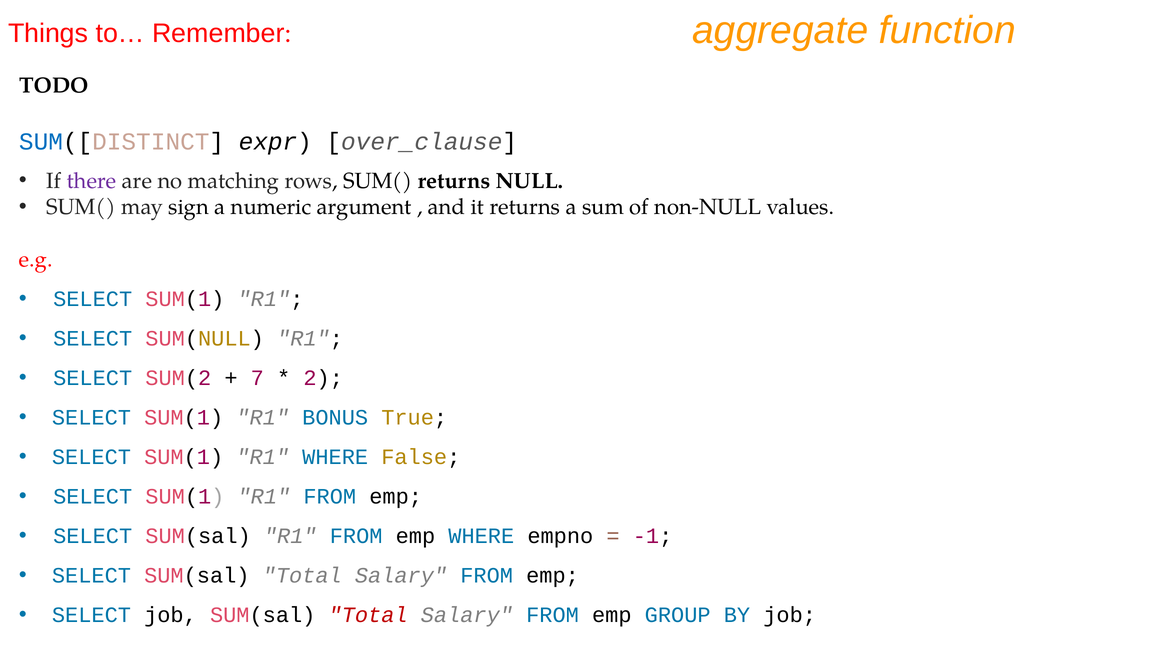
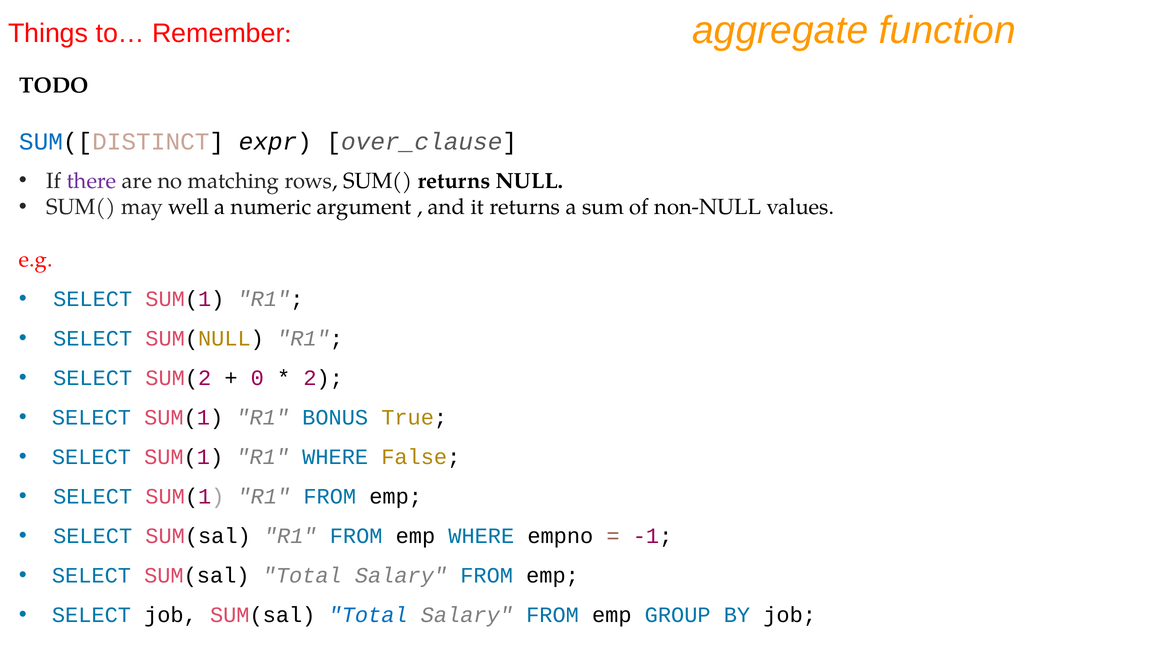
sign: sign -> well (189, 207)
7: 7 -> 0 (257, 379)
Total colour: red -> blue (368, 616)
